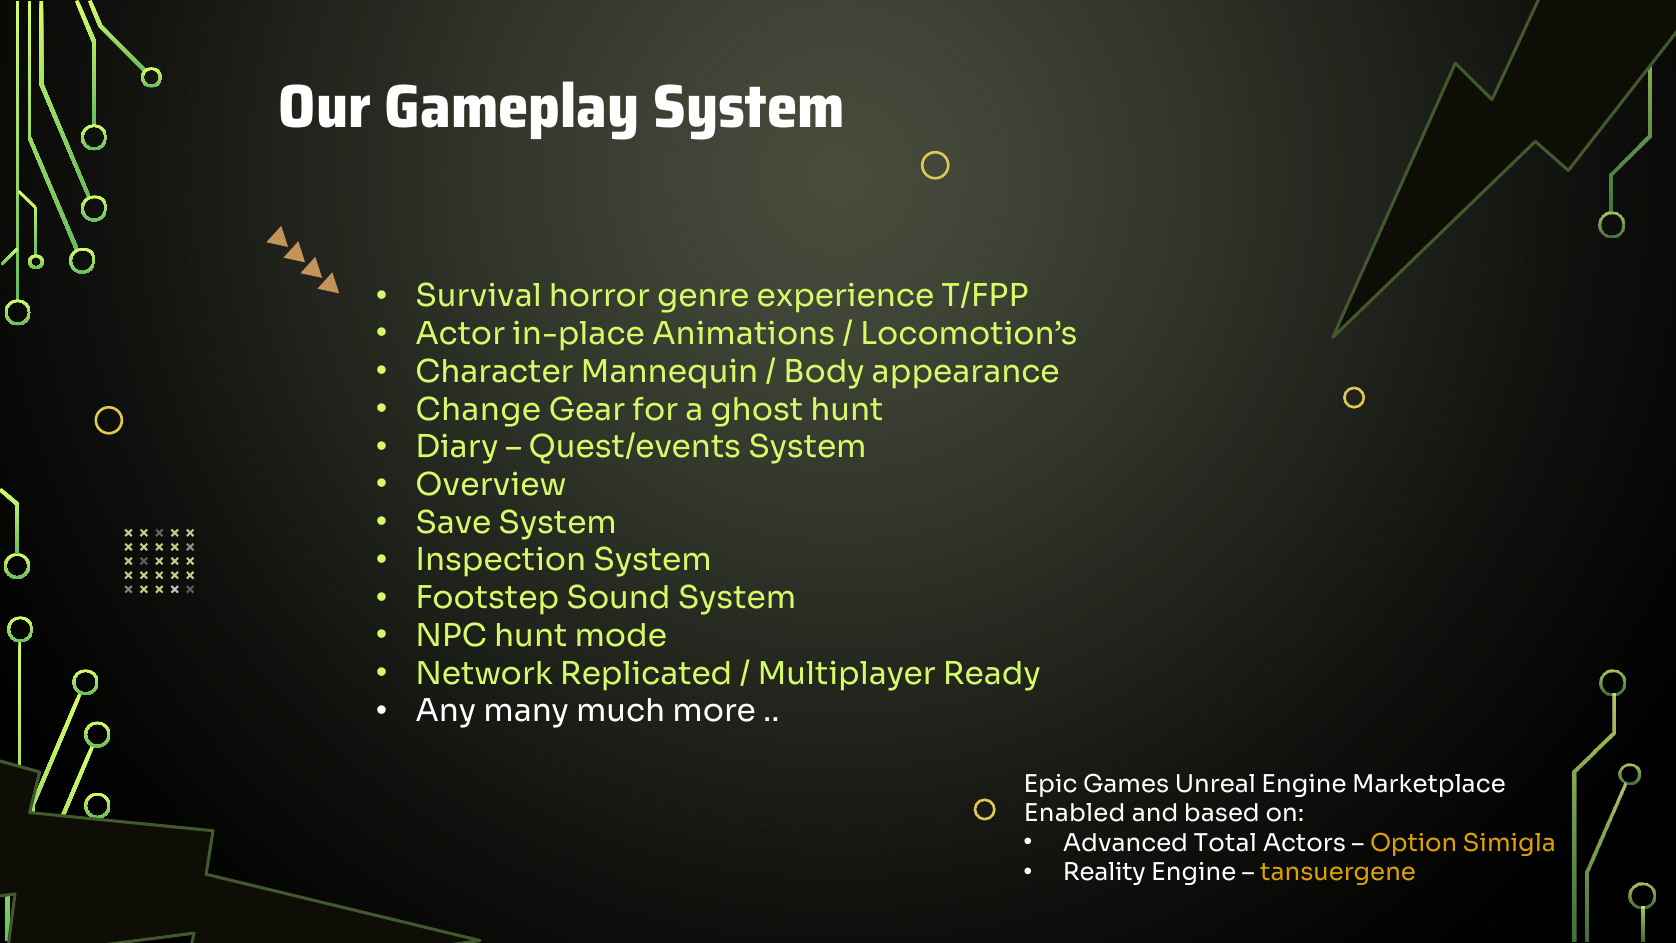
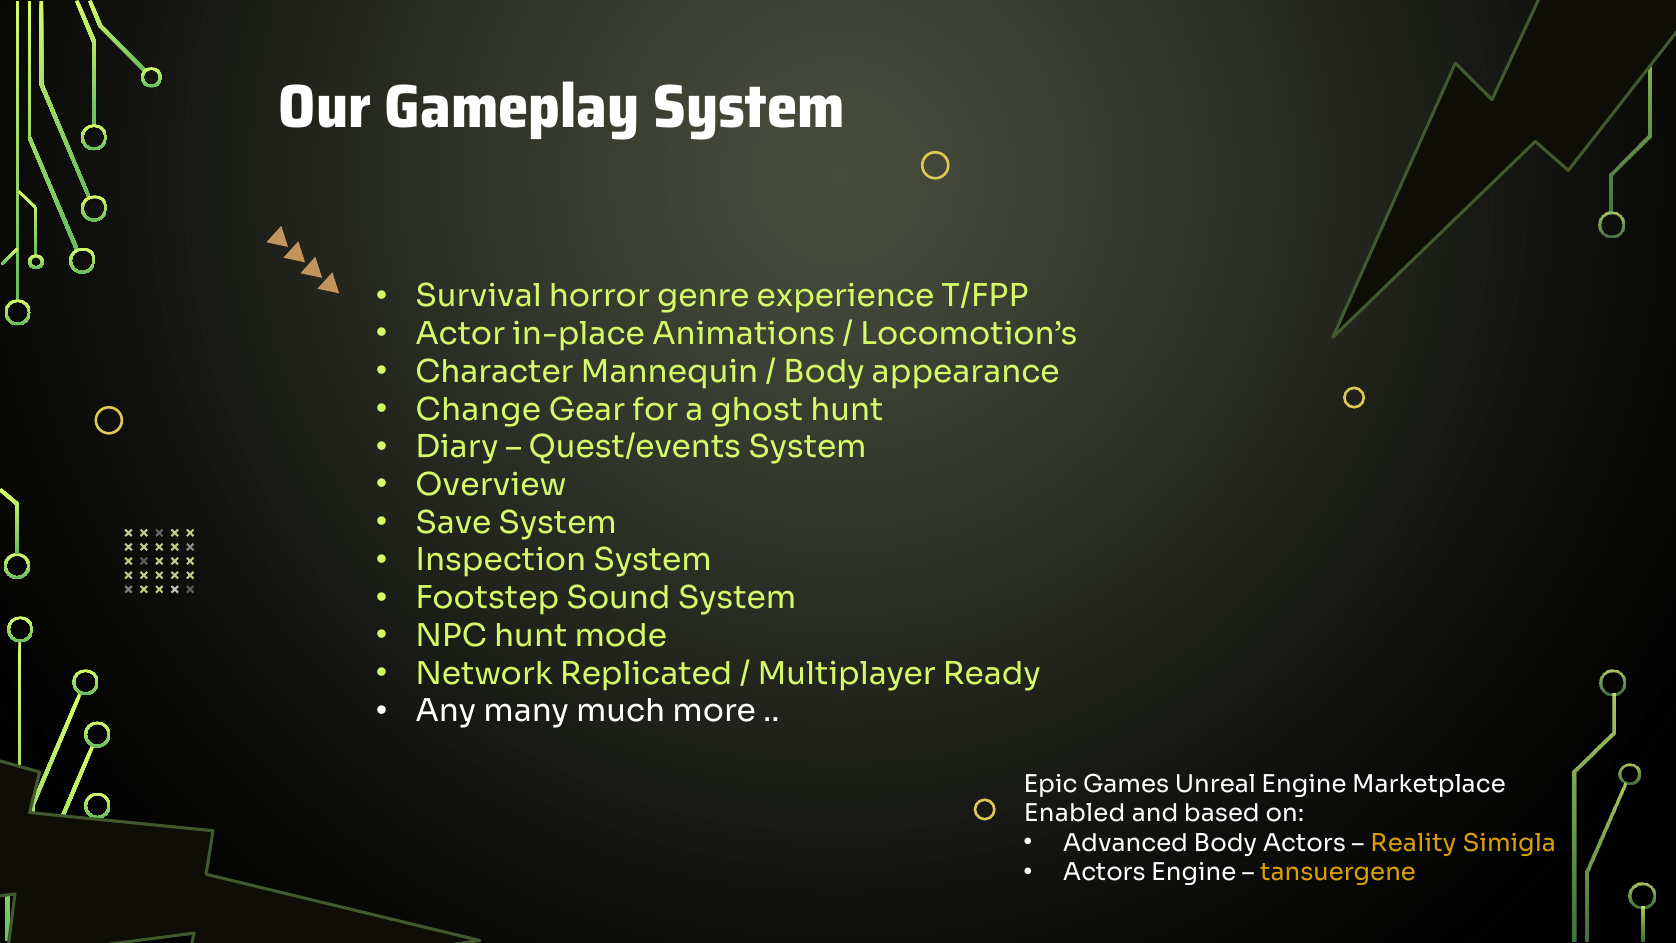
Advanced Total: Total -> Body (1225, 843)
Option: Option -> Reality (1413, 843)
Reality: Reality -> Actors (1104, 872)
